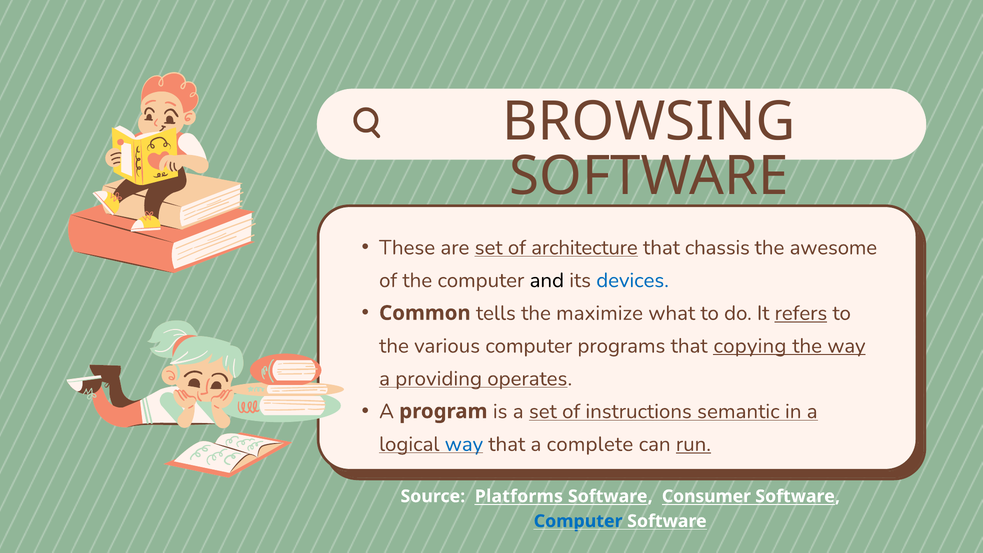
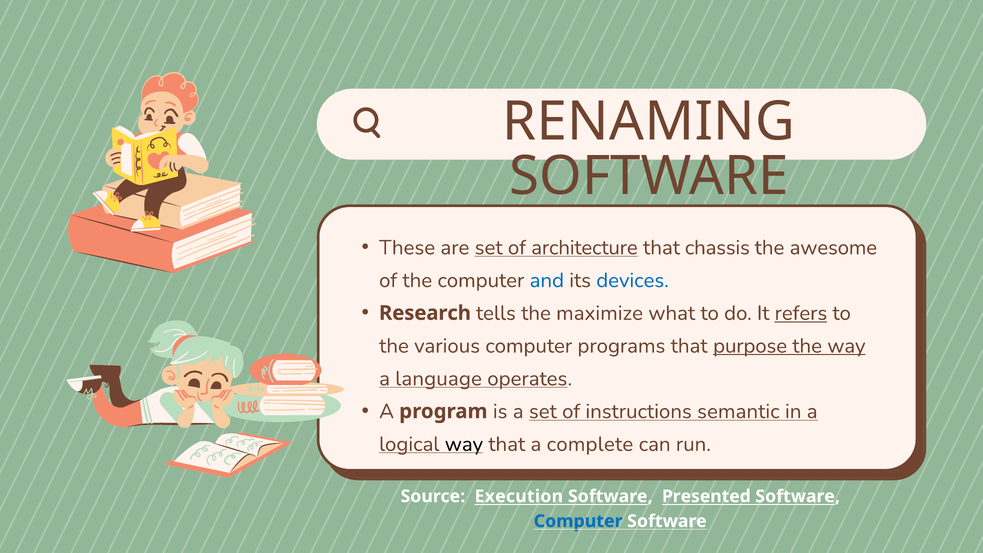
BROWSING: BROWSING -> RENAMING (649, 122)
and colour: black -> blue (547, 280)
Common: Common -> Research (425, 313)
copying: copying -> purpose (750, 346)
providing: providing -> language (439, 379)
way colour: blue -> black (464, 444)
run underline: present -> none (693, 444)
Platforms: Platforms -> Execution (519, 496)
Consumer: Consumer -> Presented (706, 496)
